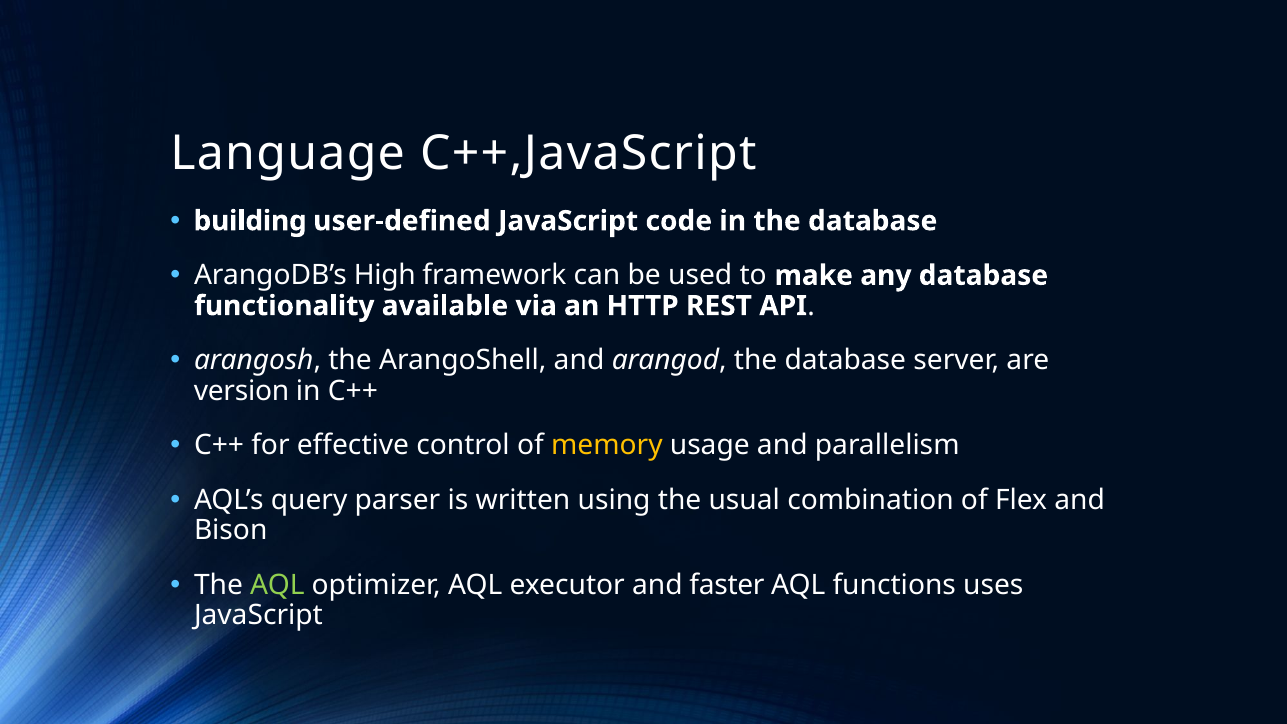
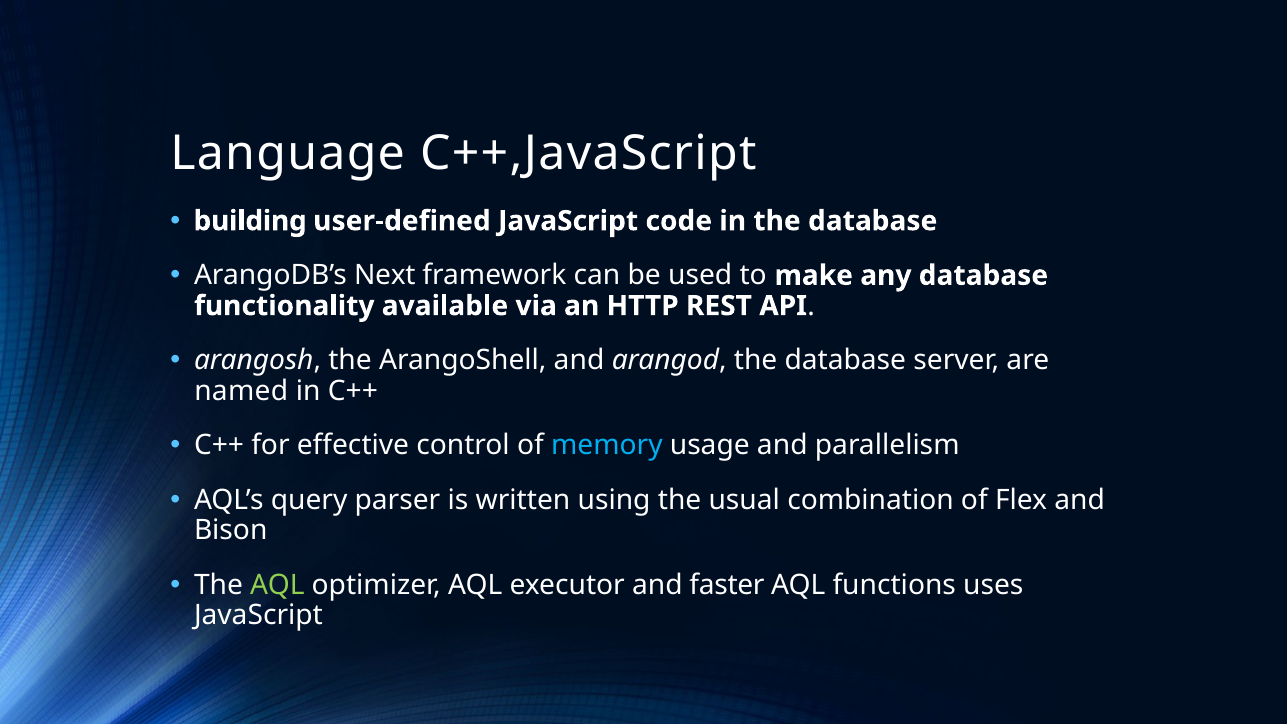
High: High -> Next (385, 276)
version: version -> named (241, 391)
memory colour: yellow -> light blue (607, 445)
